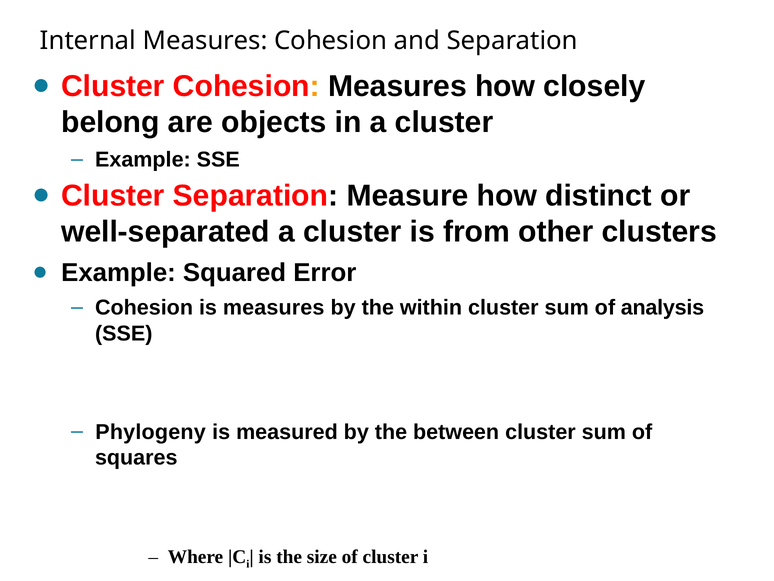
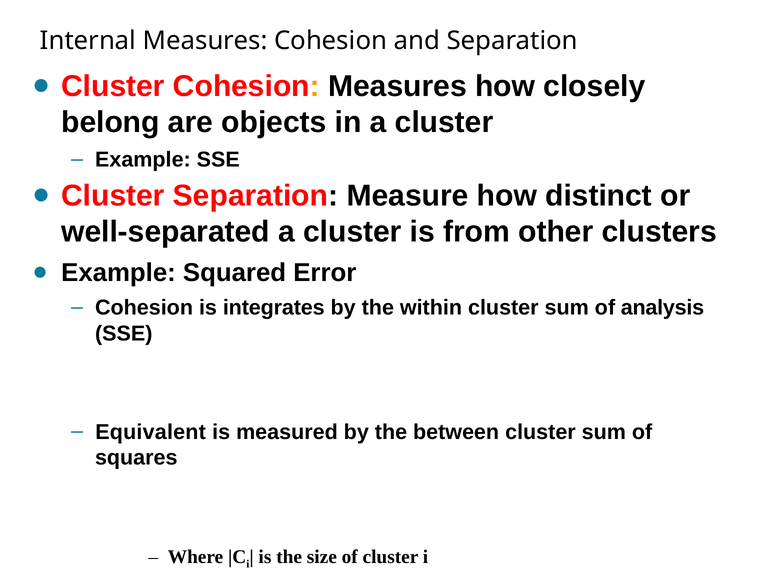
is measures: measures -> integrates (274, 307)
Phylogeny: Phylogeny -> Equivalent (151, 432)
